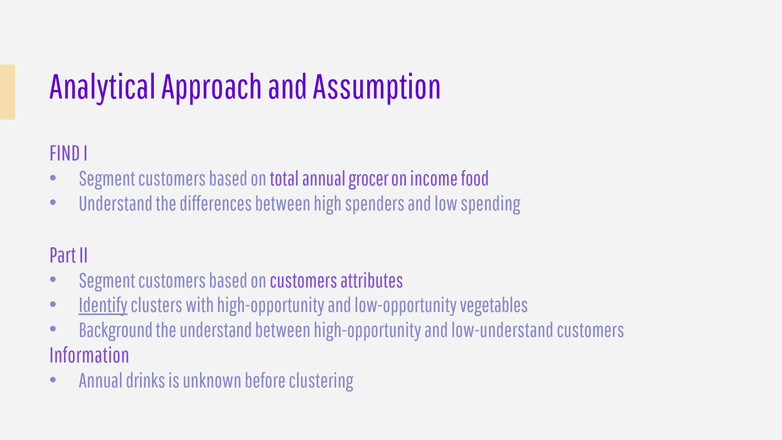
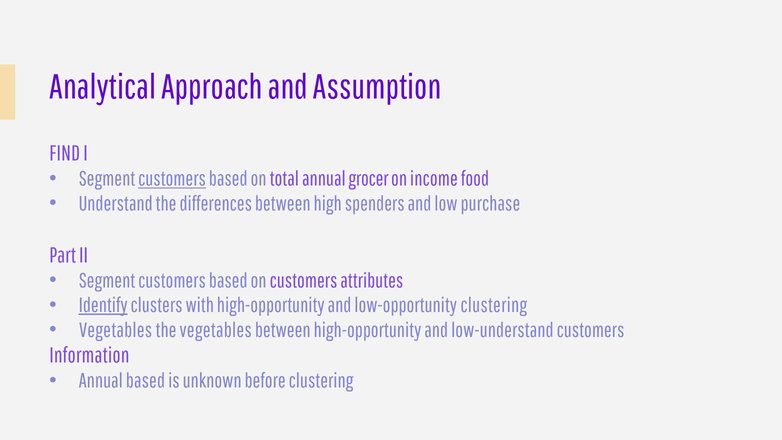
customers underline: none -> present (172, 179)
spending: spending -> purchase (490, 204)
low-opportunity vegetables: vegetables -> clustering (494, 305)
Background: Background -> Vegetables (116, 330)
the understand: understand -> vegetables (216, 330)
Annual drinks: drinks -> based (145, 381)
